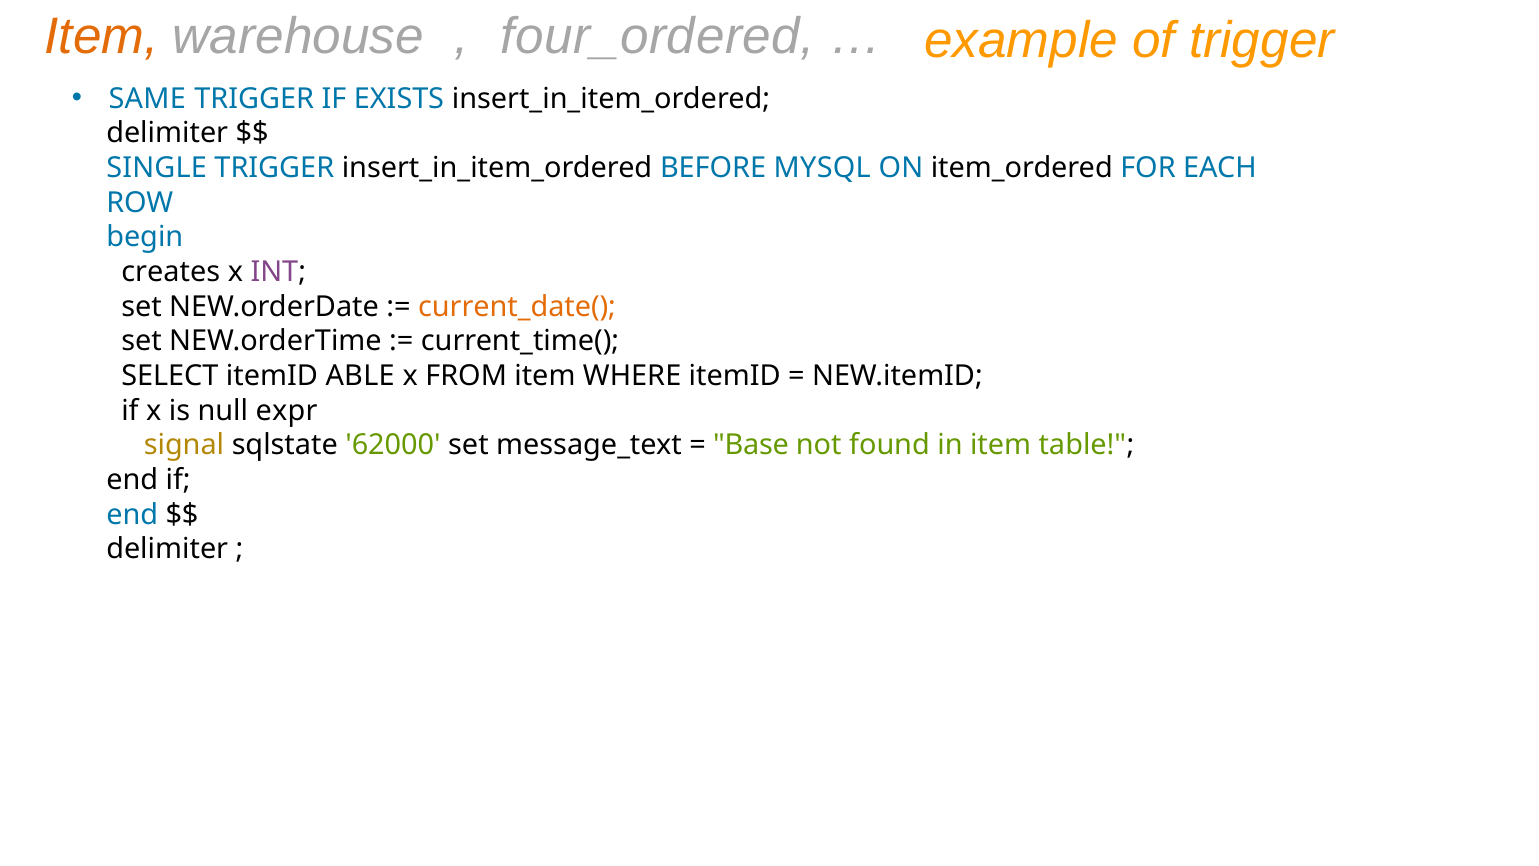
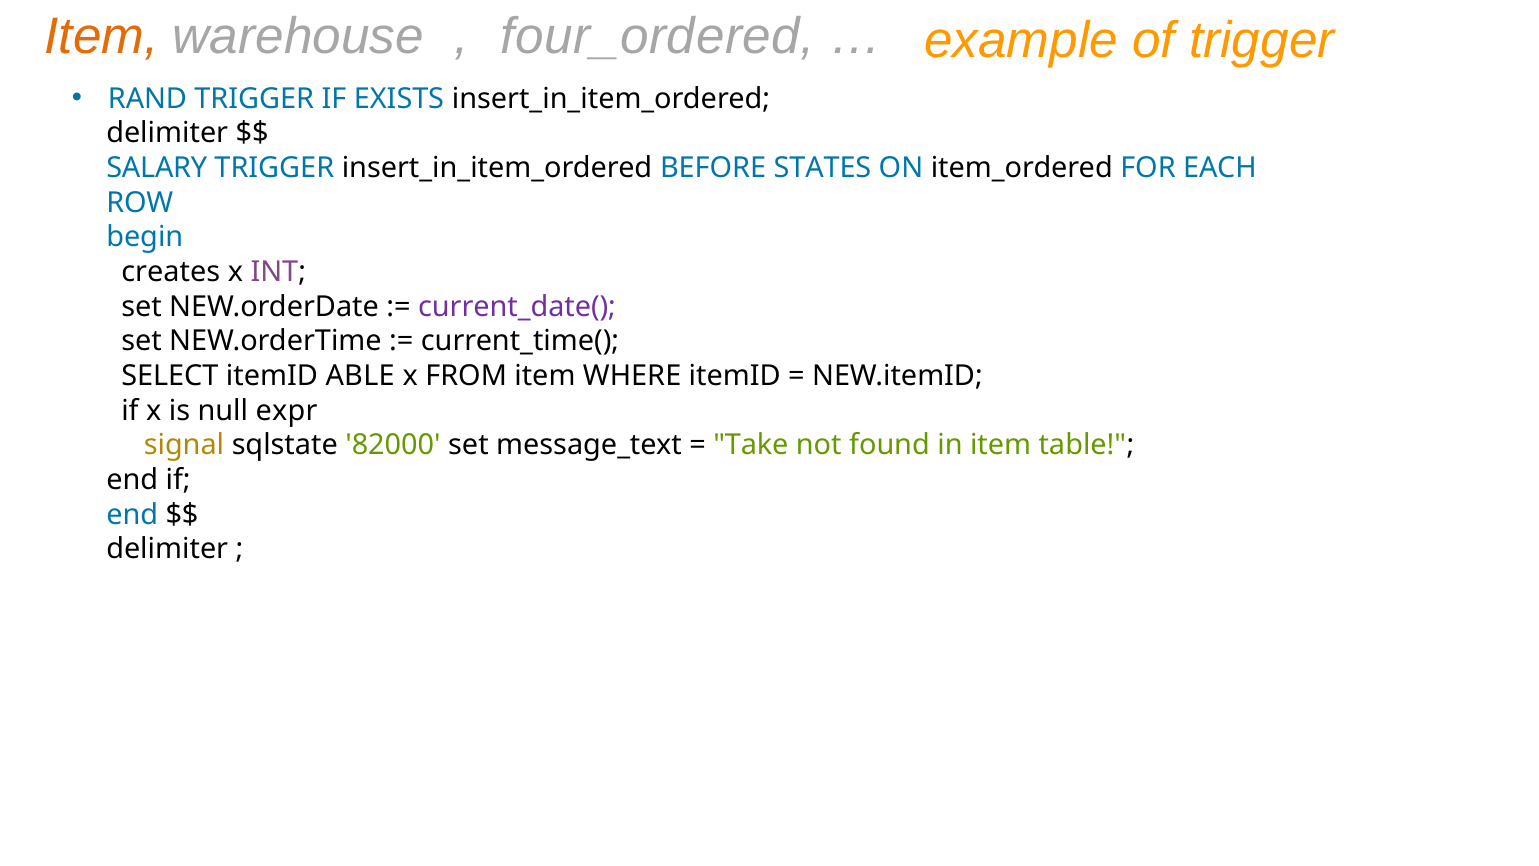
SAME: SAME -> RAND (147, 99)
SINGLE: SINGLE -> SALARY (157, 168)
MYSQL: MYSQL -> STATES (822, 168)
current_date( colour: orange -> purple (517, 307)
62000: 62000 -> 82000 (393, 445)
Base: Base -> Take (751, 445)
